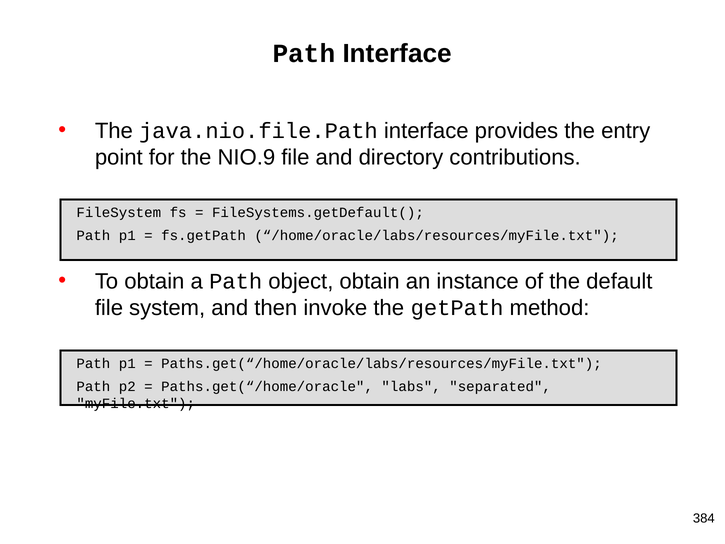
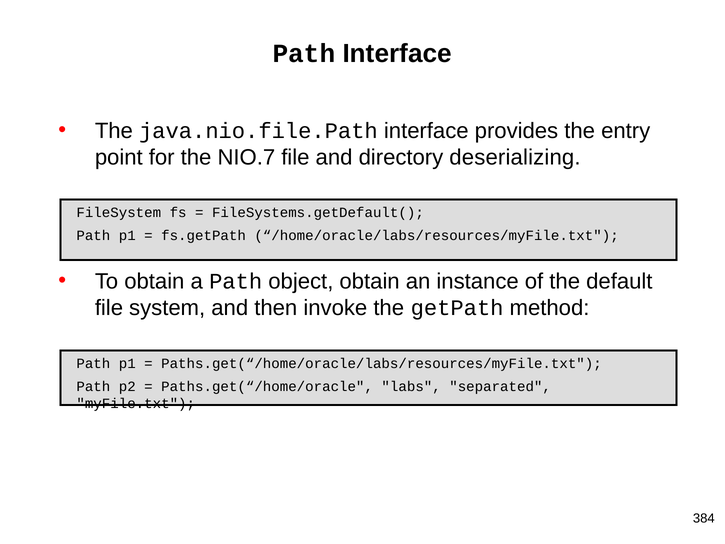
NIO.9: NIO.9 -> NIO.7 (246, 157)
contributions: contributions -> deserializing (515, 157)
